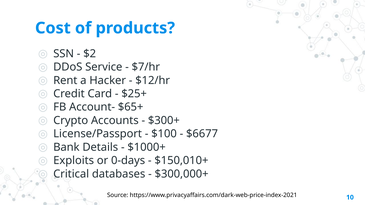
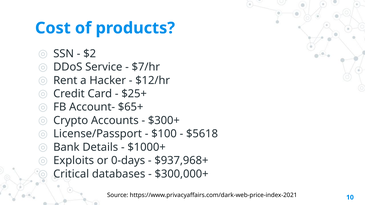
$6677: $6677 -> $5618 (202, 134)
$150,010+: $150,010+ -> $937,968+ (181, 161)
